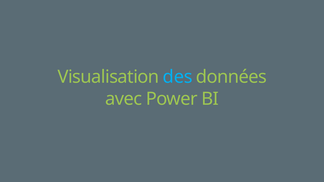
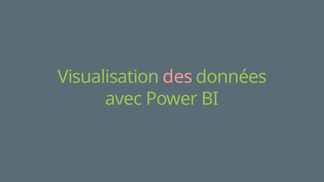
des colour: light blue -> pink (178, 77)
